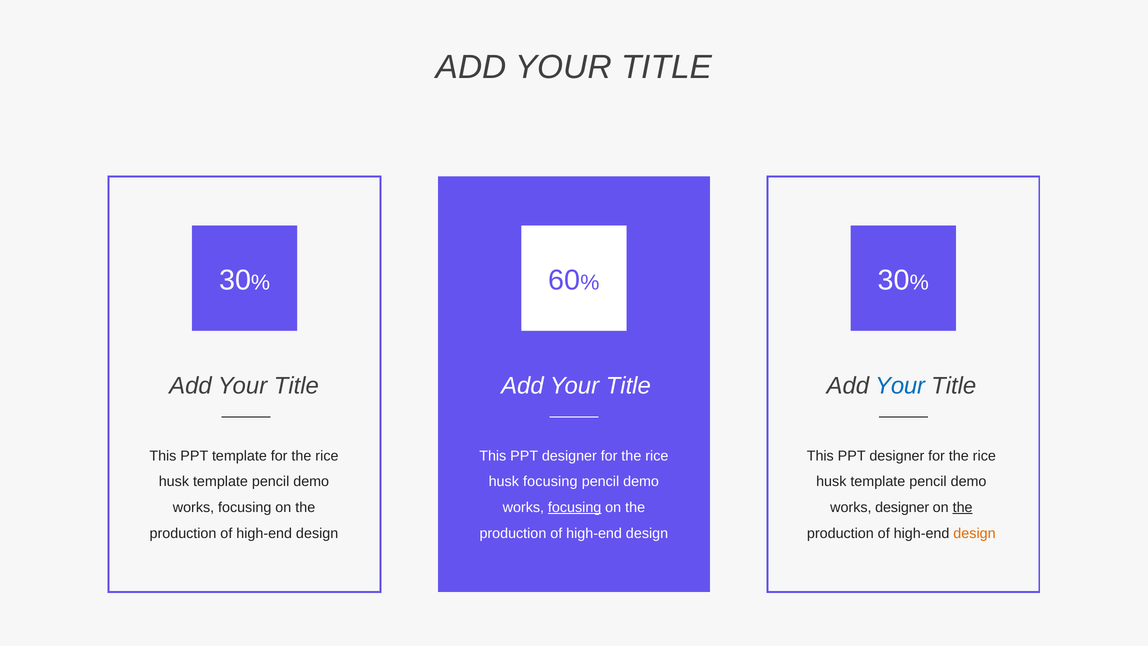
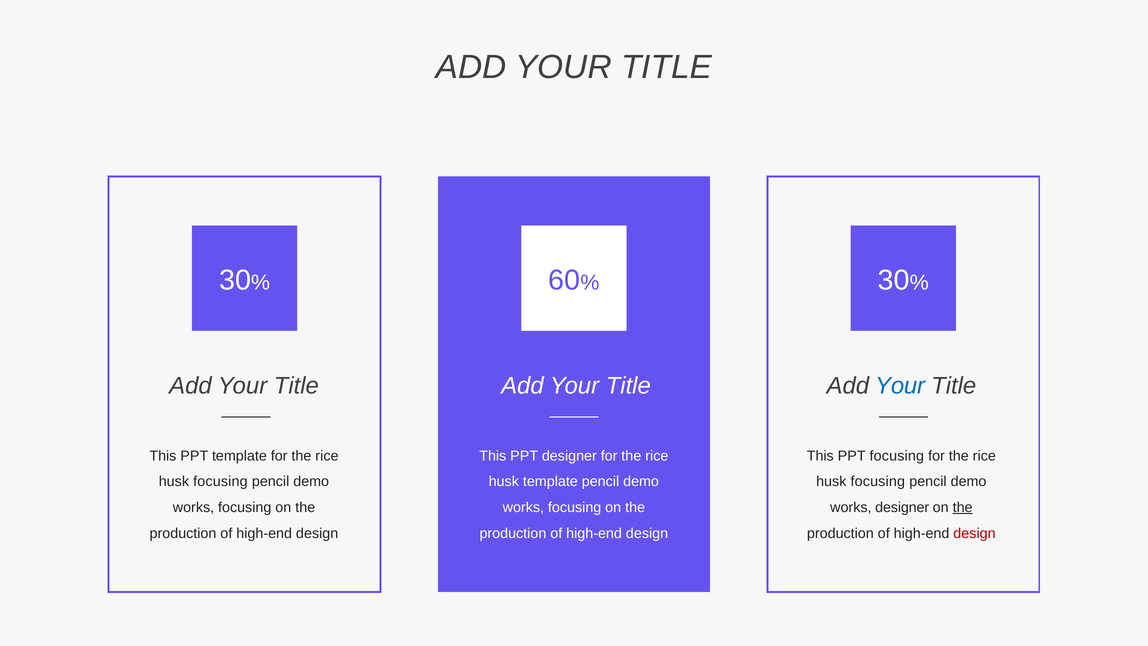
designer: designer -> focusing (897, 456)
template: template -> focusing (220, 481)
husk focusing: focusing -> template (550, 481)
template: template -> focusing (878, 481)
focusing underline: present -> none (575, 507)
design colour: orange -> red (975, 533)
